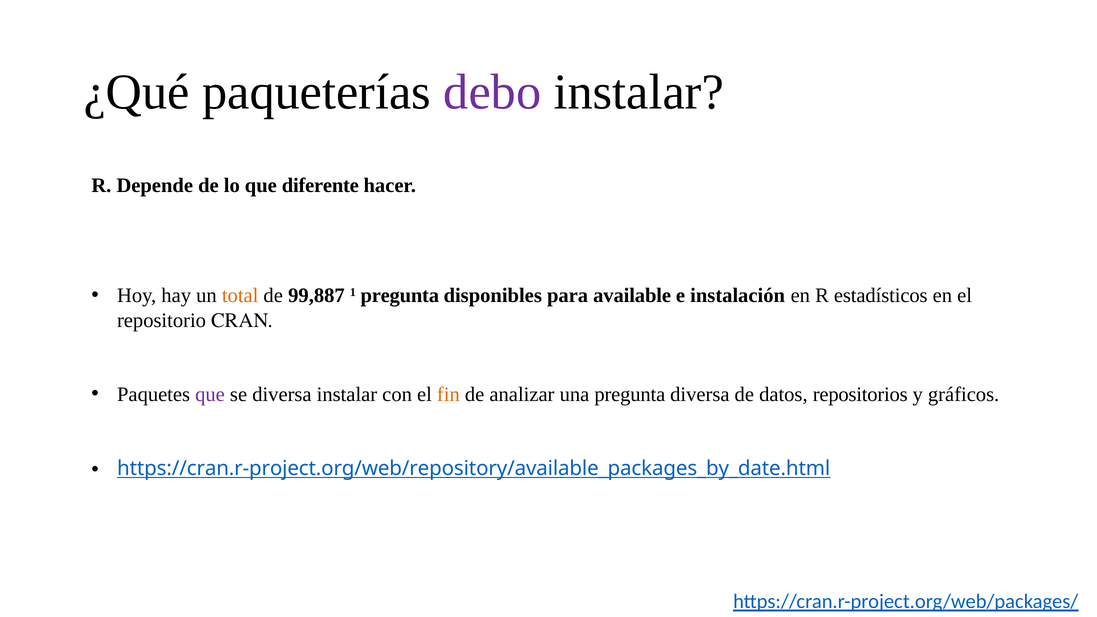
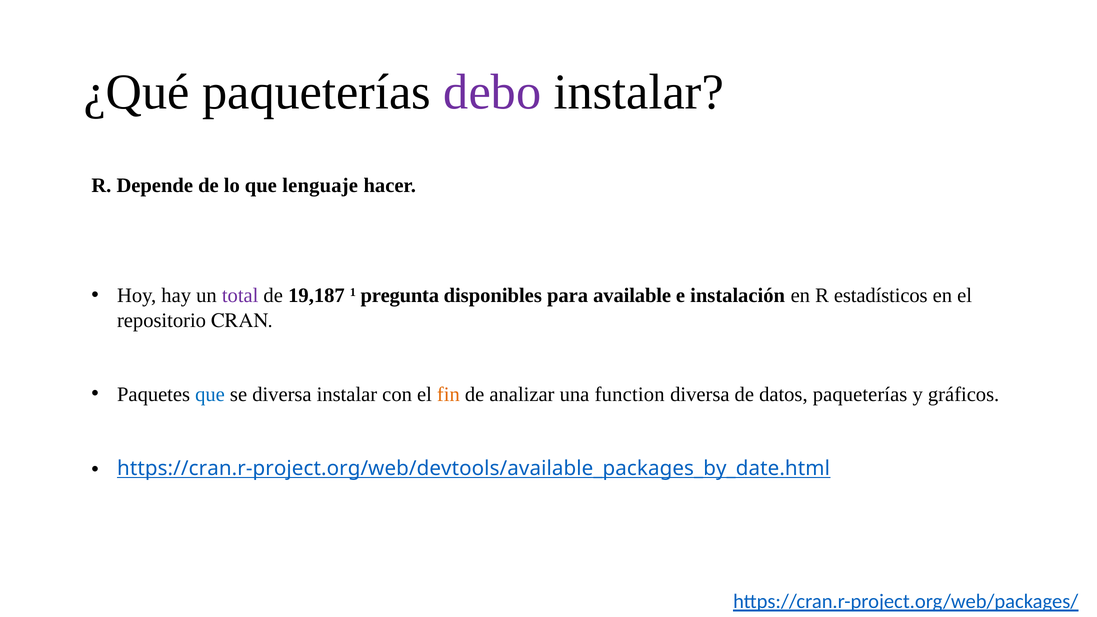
diferente: diferente -> lenguaje (320, 185)
total colour: orange -> purple (240, 296)
99,887: 99,887 -> 19,187 (316, 296)
que colour: purple -> blue (210, 394)
una pregunta: pregunta -> function (630, 394)
datos repositorios: repositorios -> paqueterías (860, 394)
https://cran.r-project.org/web/repository/available_packages_by_date.html: https://cran.r-project.org/web/repository/available_packages_by_date.html -> https://cran.r-project.org/web/devtools/available_packages_by_date.html (474, 468)
